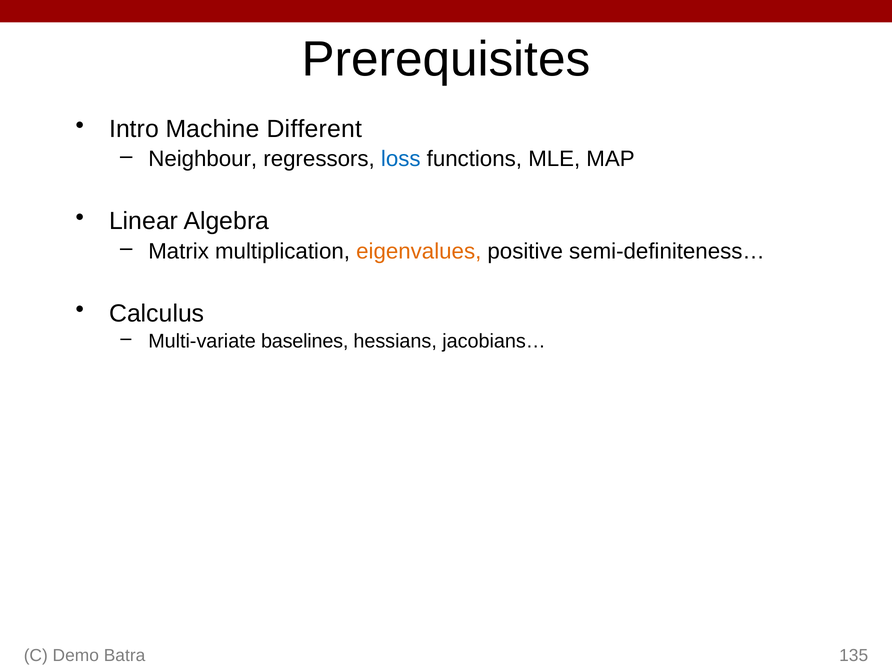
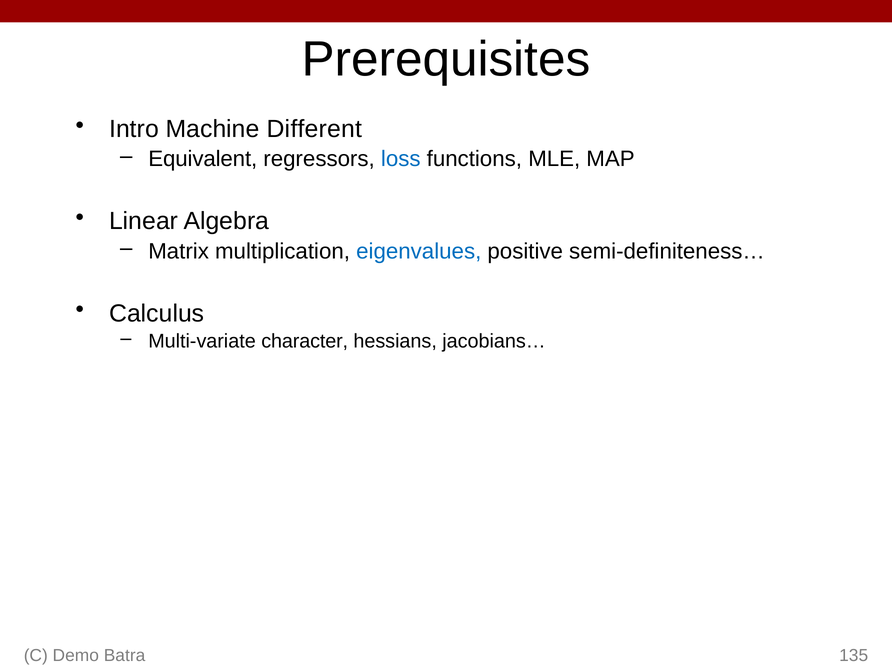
Neighbour: Neighbour -> Equivalent (203, 159)
eigenvalues colour: orange -> blue (419, 251)
baselines: baselines -> character (305, 341)
